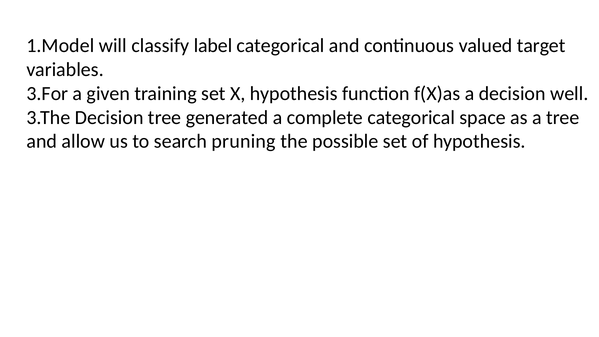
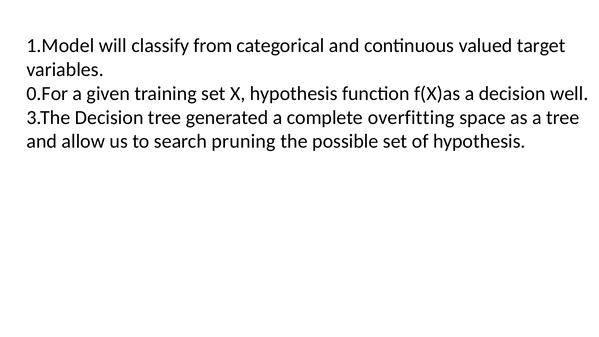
label: label -> from (213, 46)
3.For: 3.For -> 0.For (47, 93)
complete categorical: categorical -> overfitting (411, 117)
